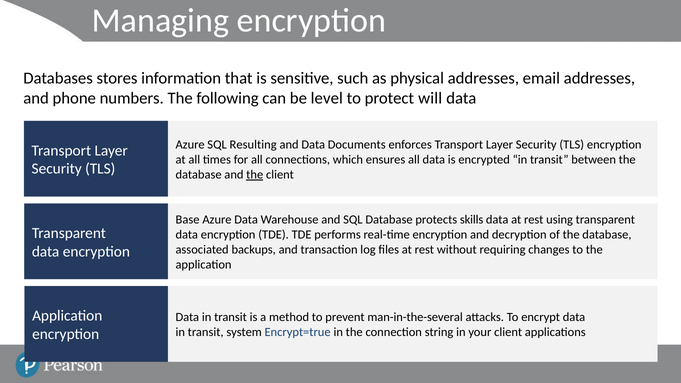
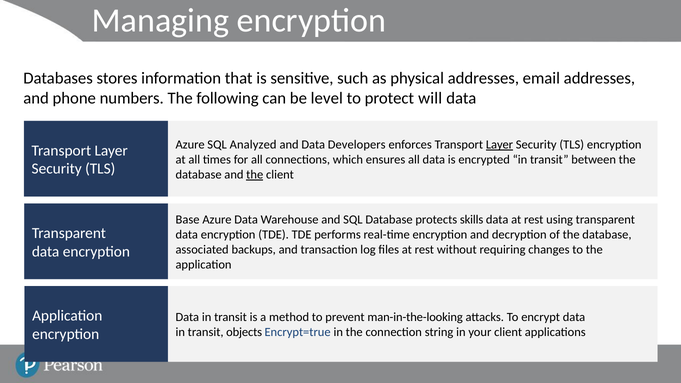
Resulting: Resulting -> Analyzed (253, 145)
Documents: Documents -> Developers (357, 145)
Layer underline: none -> present (500, 145)
man-in-the-several: man-in-the-several -> man-in-the-looking (415, 317)
system: system -> objects (244, 332)
